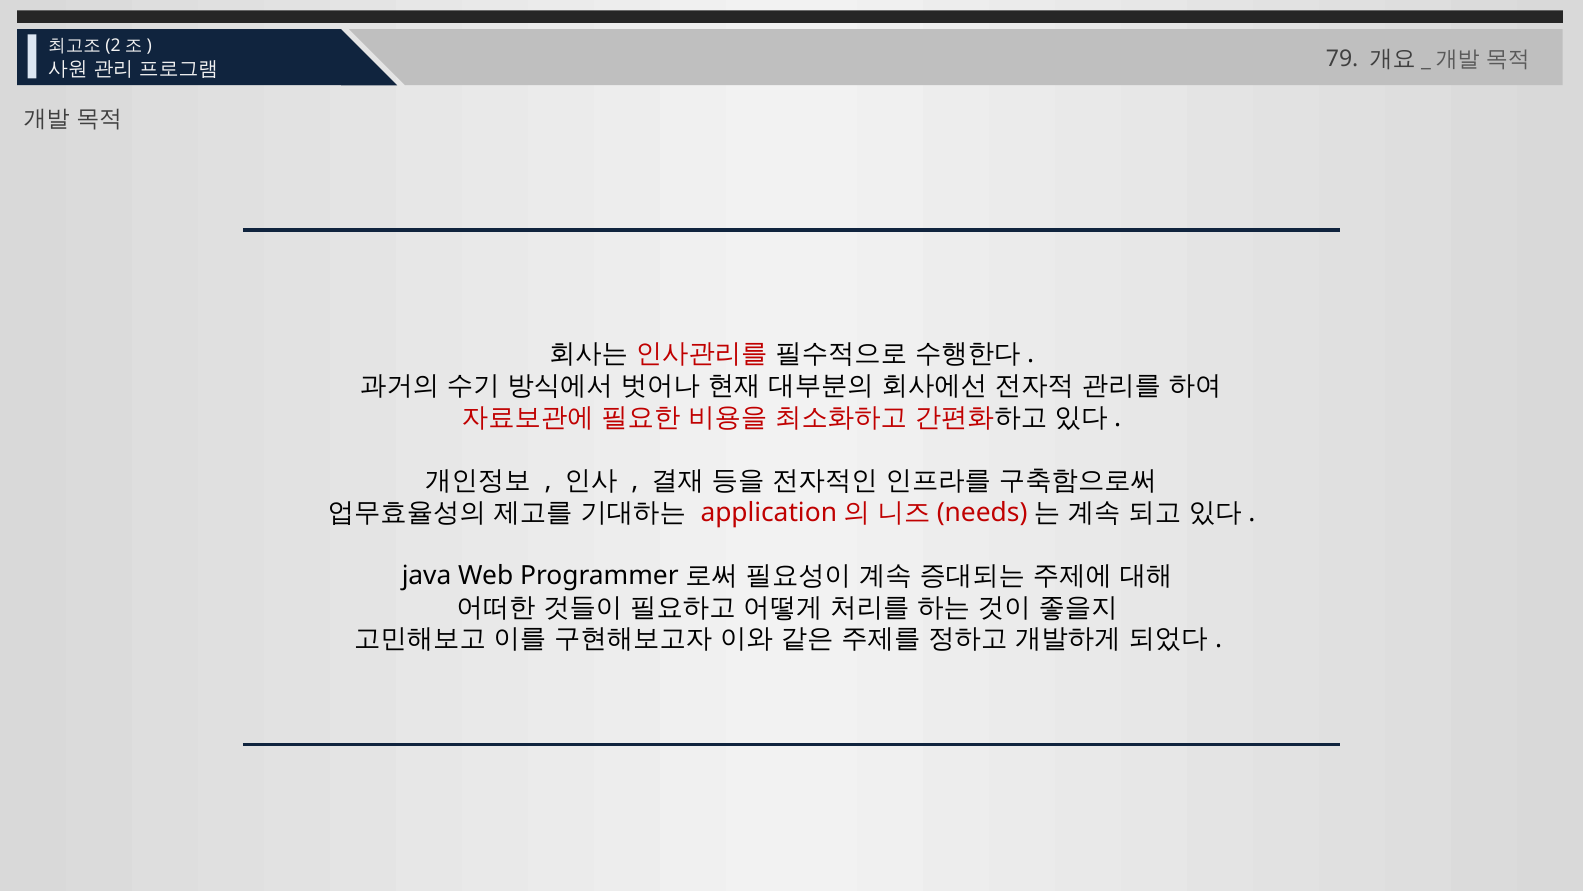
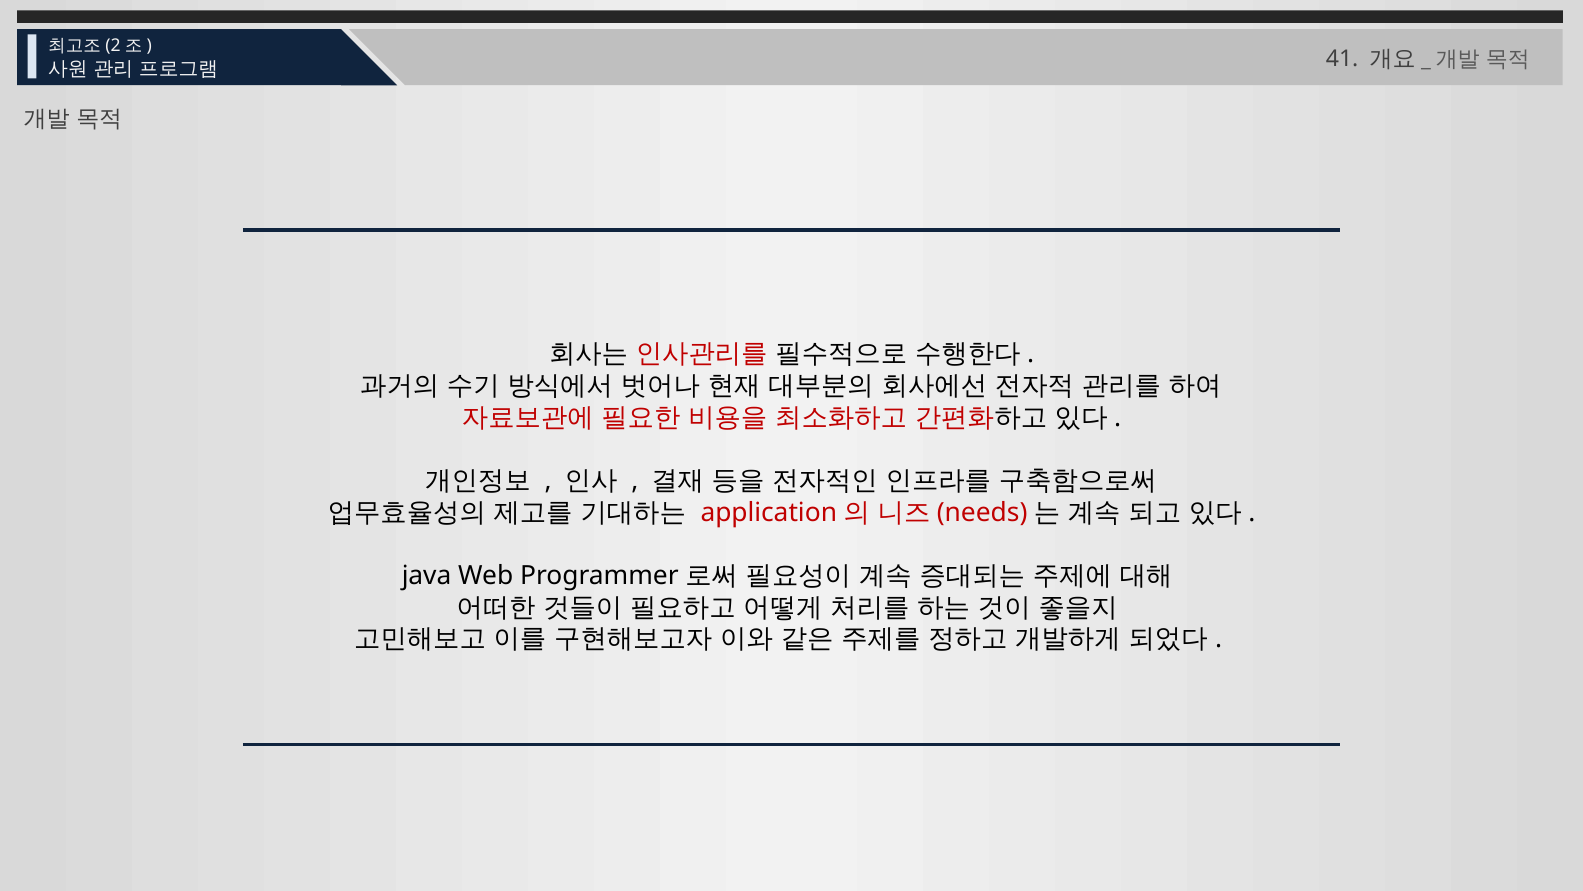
79: 79 -> 41 (1342, 59)
